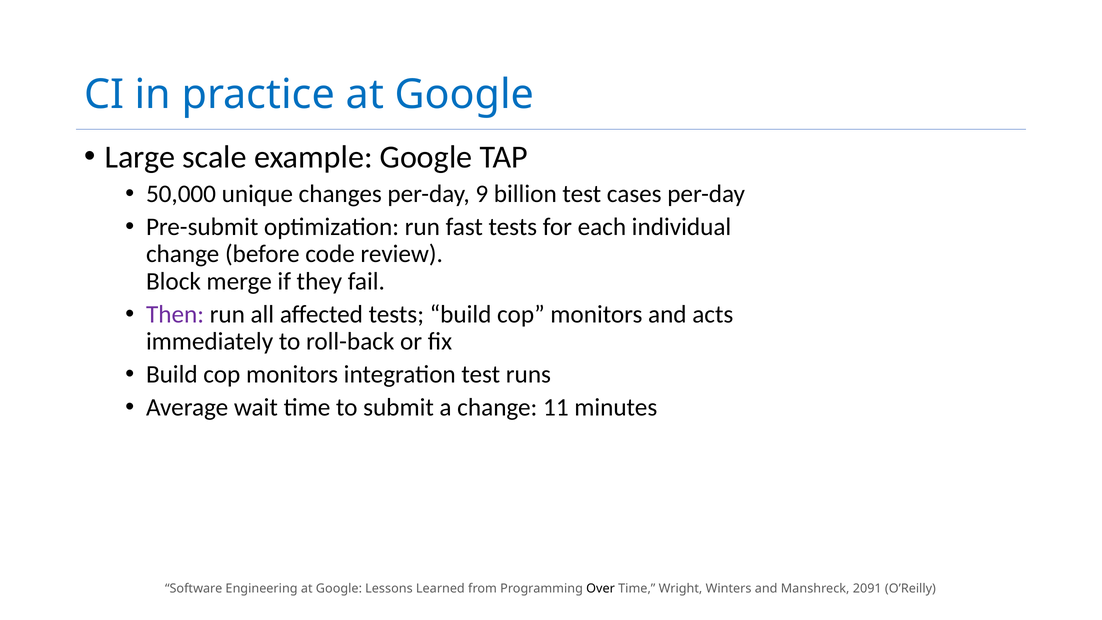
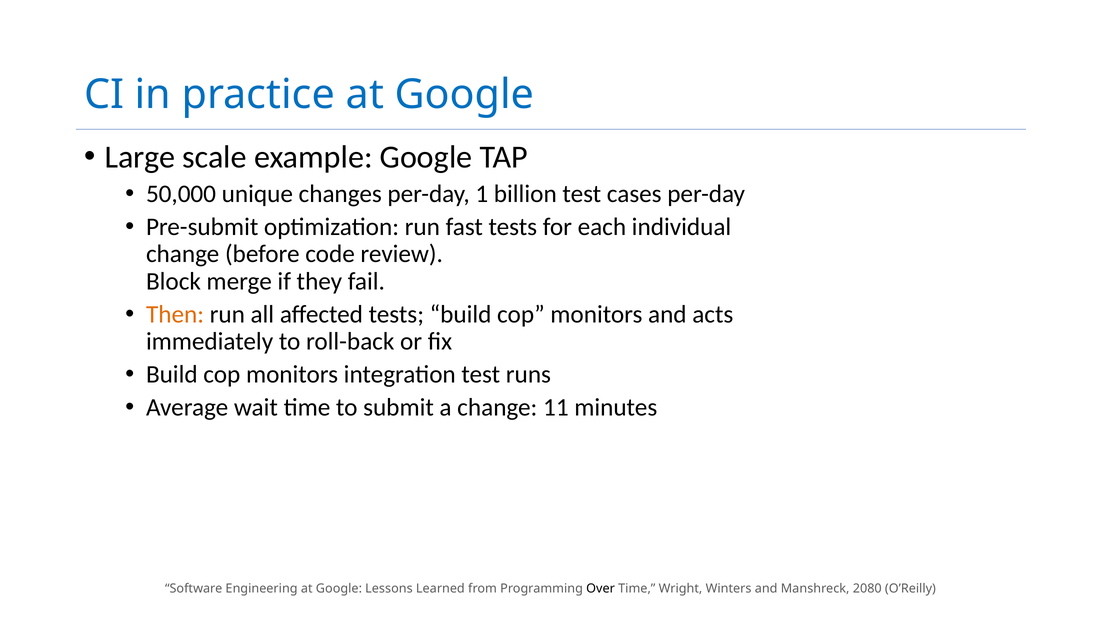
9: 9 -> 1 (482, 194)
Then colour: purple -> orange (175, 314)
2091: 2091 -> 2080 (867, 588)
